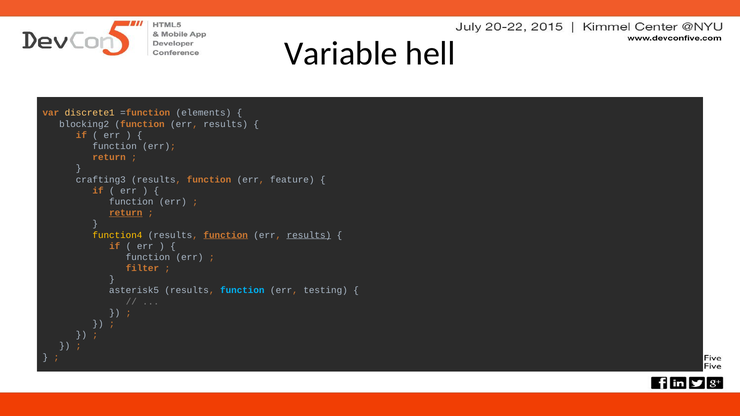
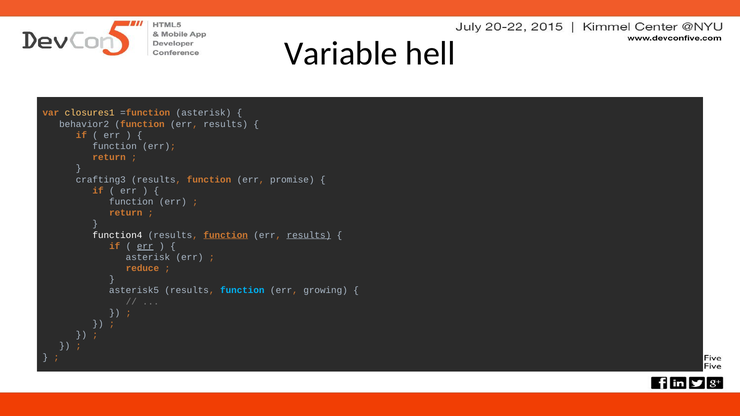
discrete1: discrete1 -> closures1 (90, 113)
=function elements: elements -> asterisk (203, 113)
blocking2: blocking2 -> behavior2 (84, 124)
feature: feature -> promise (292, 180)
return underline: present -> none (126, 213)
function4 colour: yellow -> white (117, 235)
err underline: none -> present (145, 246)
function: function -> asterisk (148, 257)
filter: filter -> reduce (142, 268)
testing: testing -> growing (326, 291)
